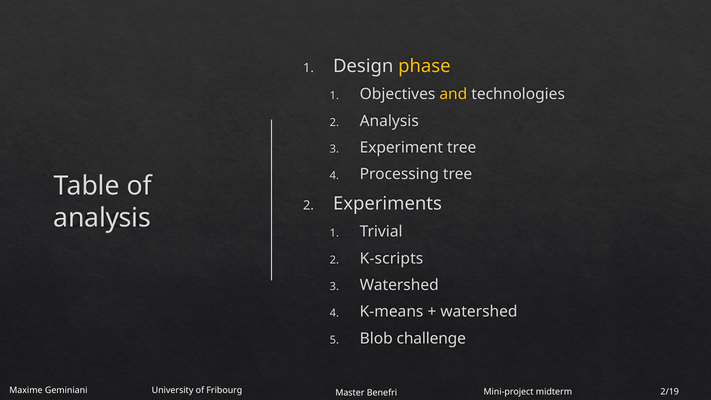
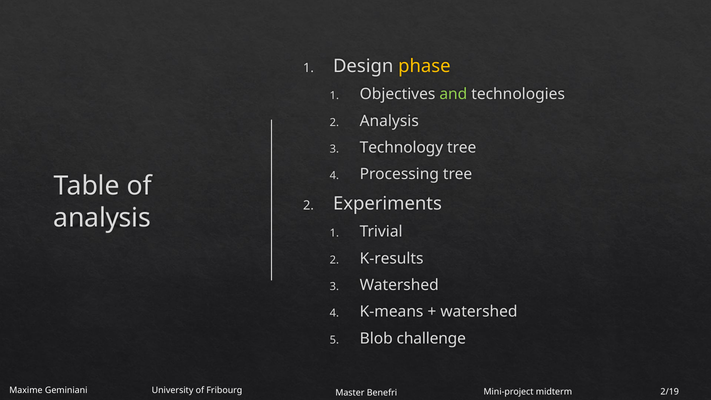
and colour: yellow -> light green (453, 94)
Experiment: Experiment -> Technology (401, 148)
K-scripts: K-scripts -> K-results (392, 258)
